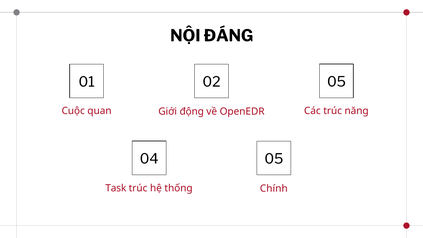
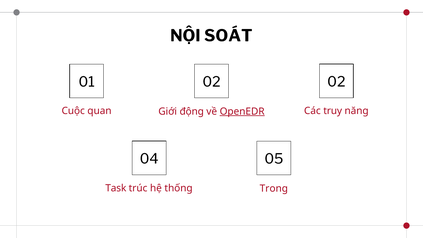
ĐÁNG: ĐÁNG -> SOÁT (228, 36)
01 05: 05 -> 02 (336, 82)
Các trúc: trúc -> truy (333, 111)
OpenEDR underline: none -> present (242, 111)
Chính: Chính -> Trong (274, 188)
